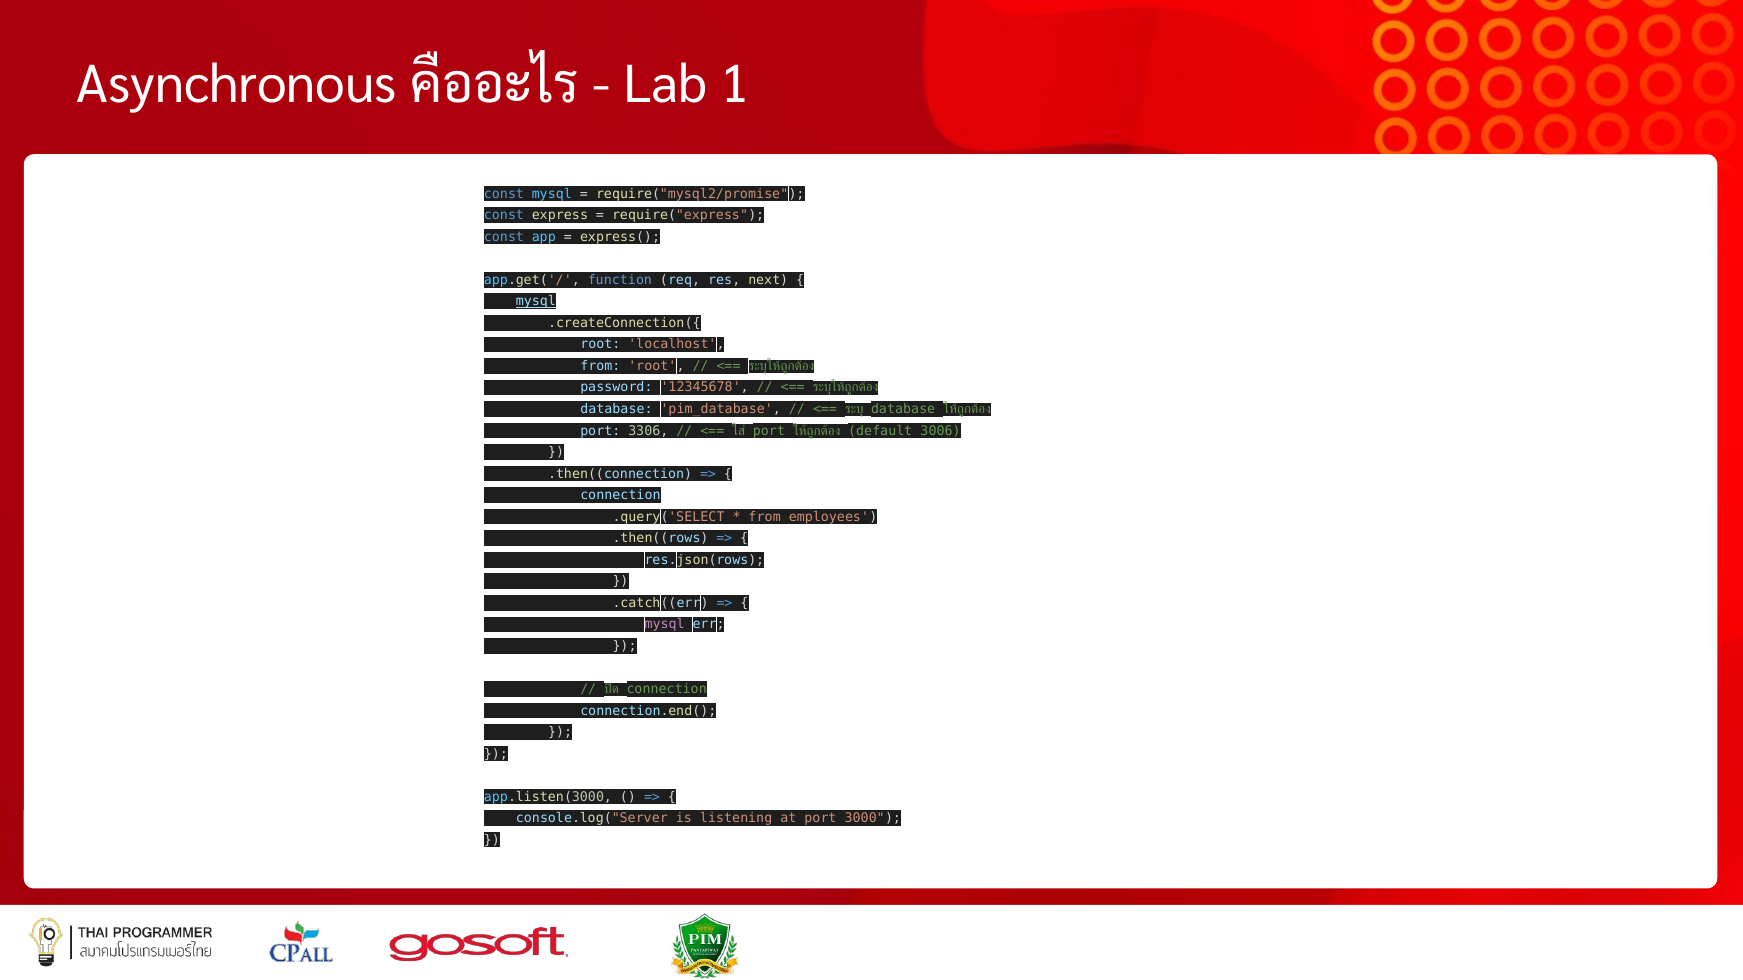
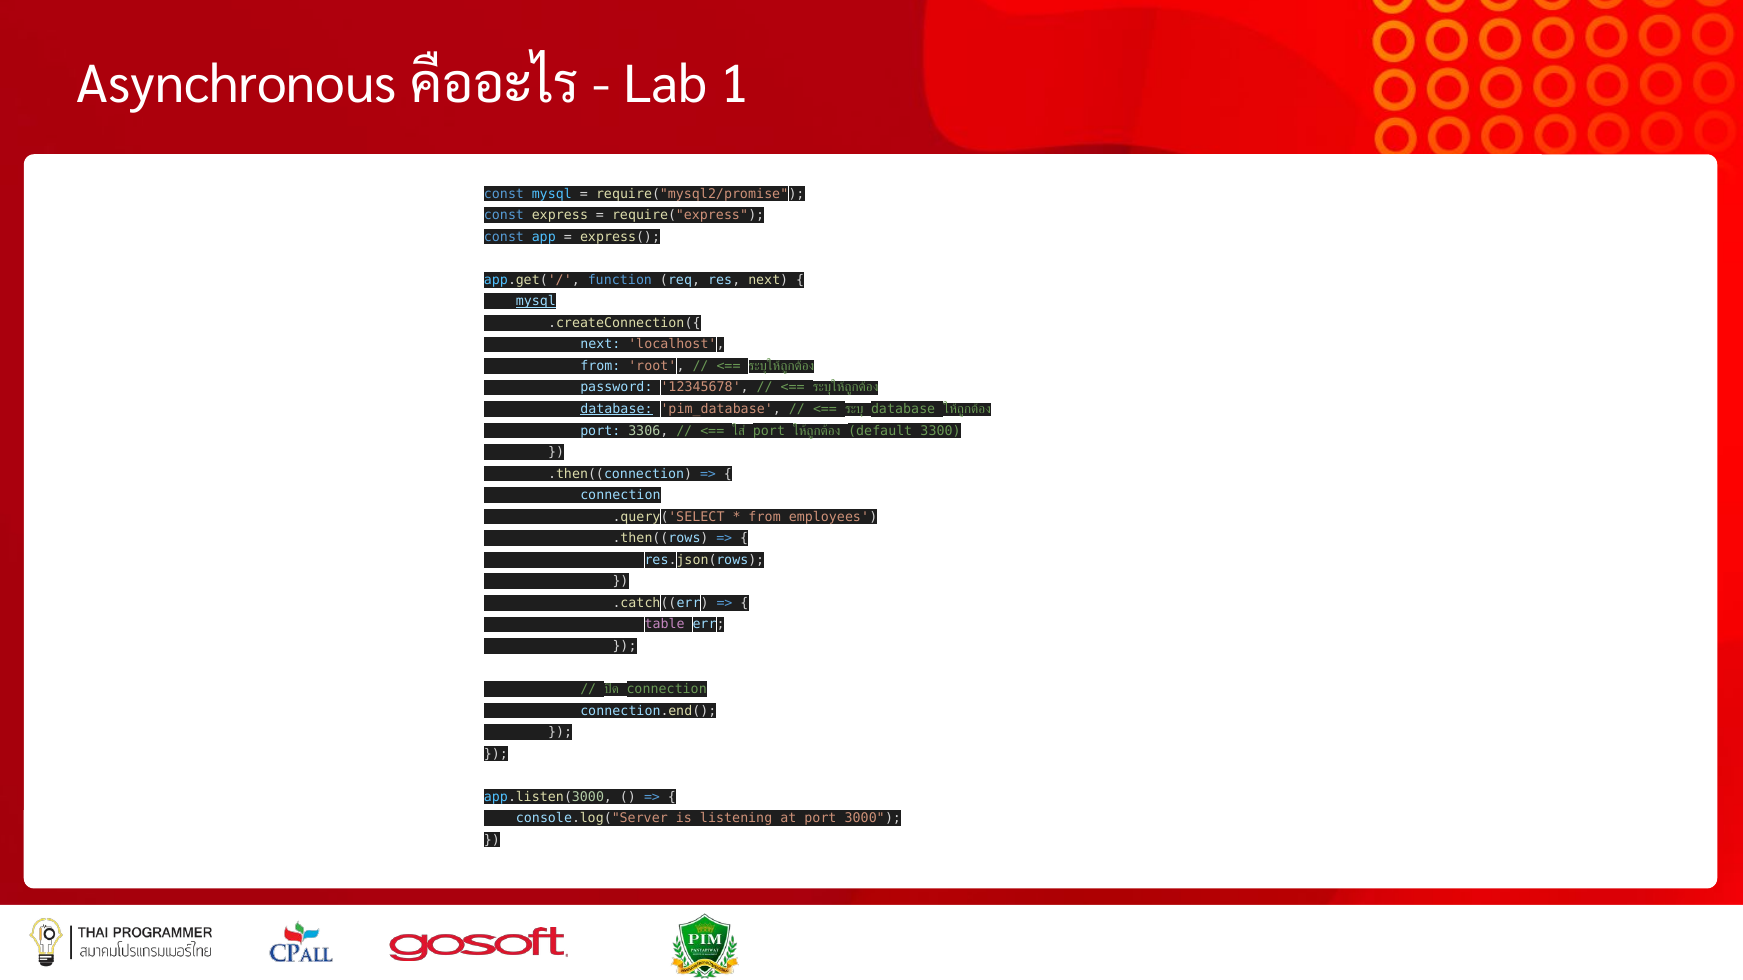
root: root -> next (600, 345)
database underline: none -> present (616, 409)
3006: 3006 -> 3300 (941, 431)
mysql: mysql -> table (665, 625)
